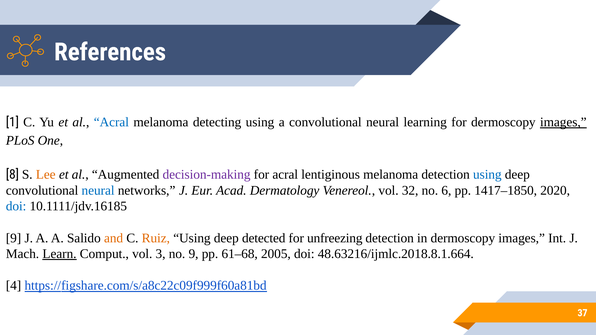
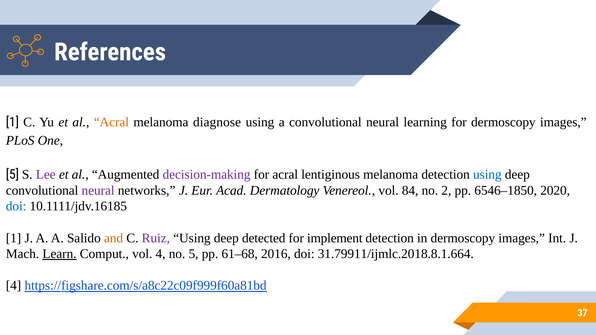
Acral colour: blue -> orange (111, 122)
detecting: detecting -> diagnose (217, 122)
images underline: present -> none (563, 122)
8: 8 -> 5 (12, 175)
Lee colour: orange -> purple (46, 175)
neural colour: blue -> purple (98, 191)
32: 32 -> 84 (410, 191)
6: 6 -> 2 (446, 191)
1417–1850: 1417–1850 -> 6546–1850 (506, 191)
9: 9 -> 1 (14, 238)
Ruiz colour: orange -> purple (156, 238)
unfreezing: unfreezing -> implement (335, 238)
vol 3: 3 -> 4 (161, 254)
no 9: 9 -> 5 (194, 254)
2005: 2005 -> 2016 (276, 254)
48.63216/ijmlc.2018.8.1.664: 48.63216/ijmlc.2018.8.1.664 -> 31.79911/ijmlc.2018.8.1.664 (396, 254)
